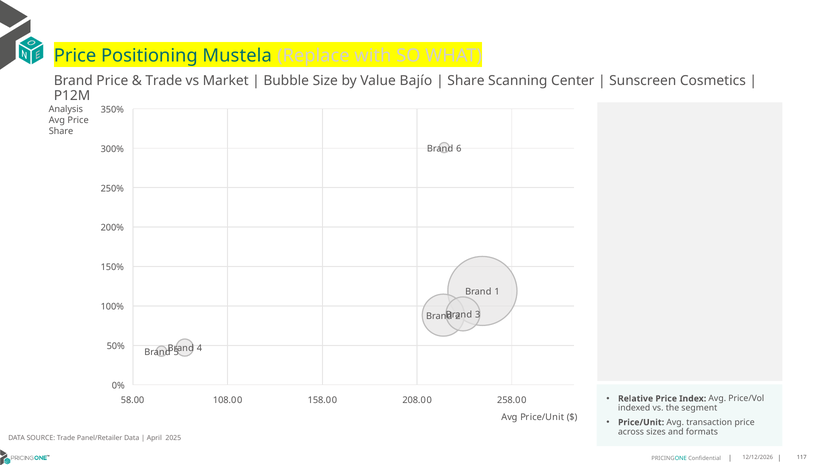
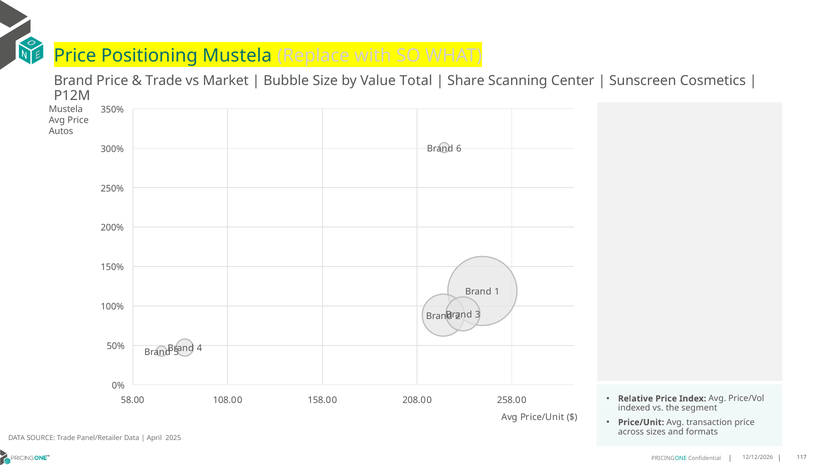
Bajío: Bajío -> Total (416, 81)
Analysis: Analysis -> Mustela (66, 109)
Share: Share -> Autos (61, 131)
